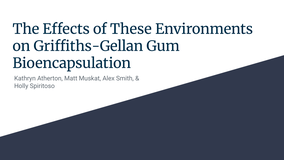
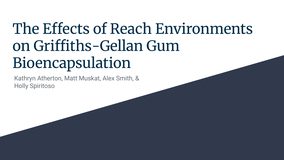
These: These -> Reach (131, 29)
